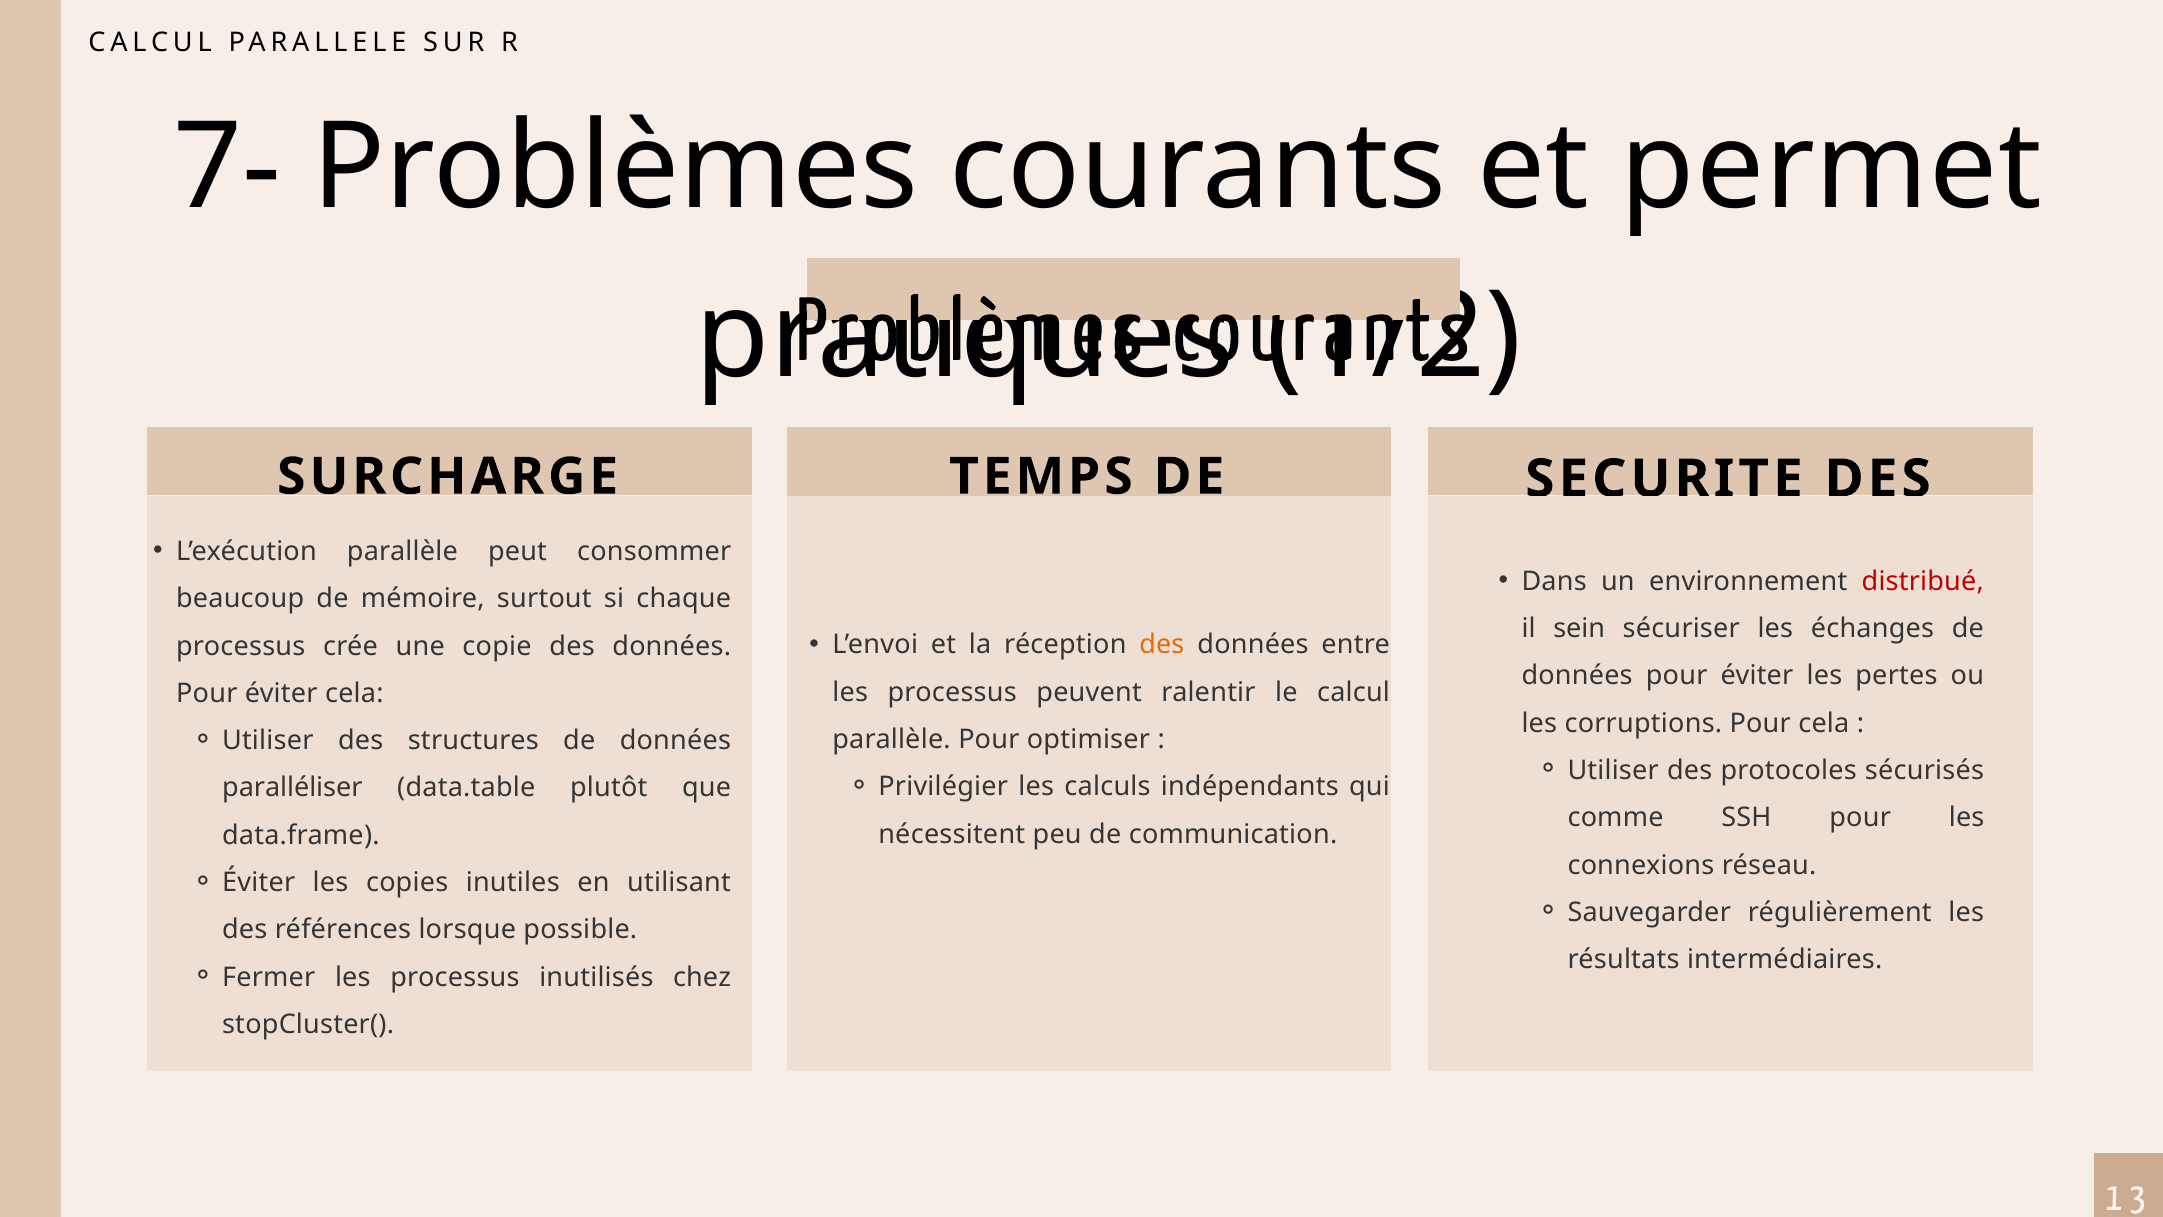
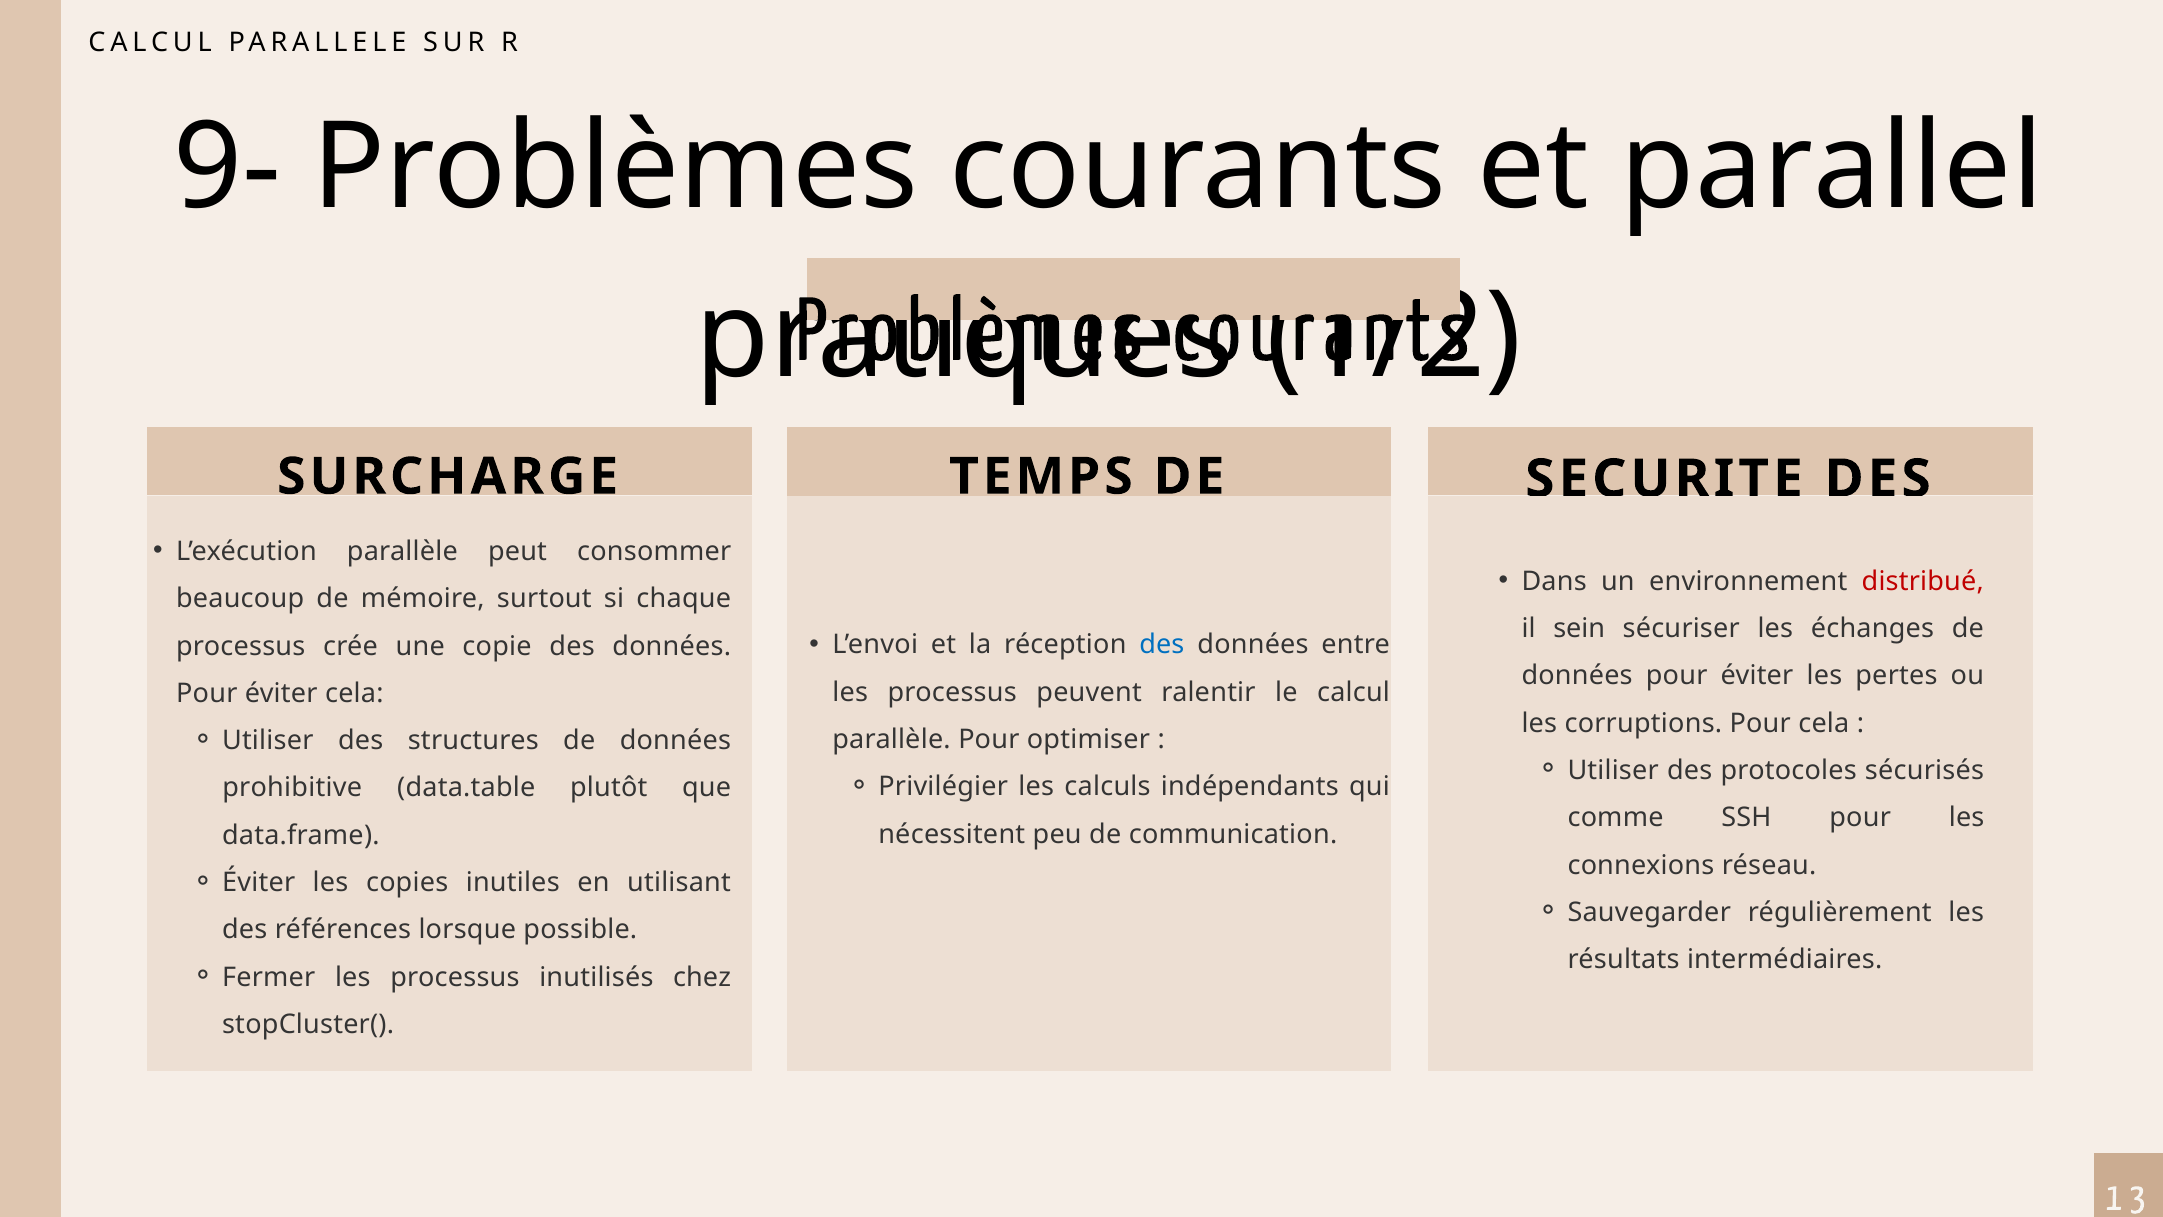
7-: 7- -> 9- (228, 168)
permet: permet -> parallel (1832, 168)
des colour: orange -> blue (1162, 645)
paralléliser: paralléliser -> prohibitive (292, 788)
